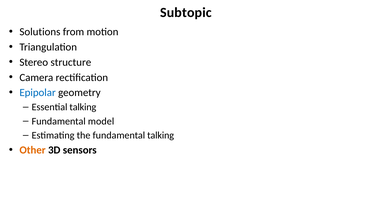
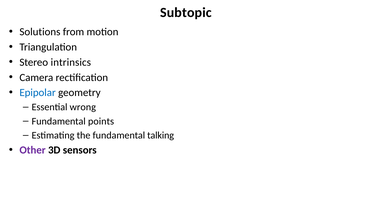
structure: structure -> intrinsics (71, 62)
Essential talking: talking -> wrong (83, 107)
model: model -> points (101, 121)
Other colour: orange -> purple (33, 150)
